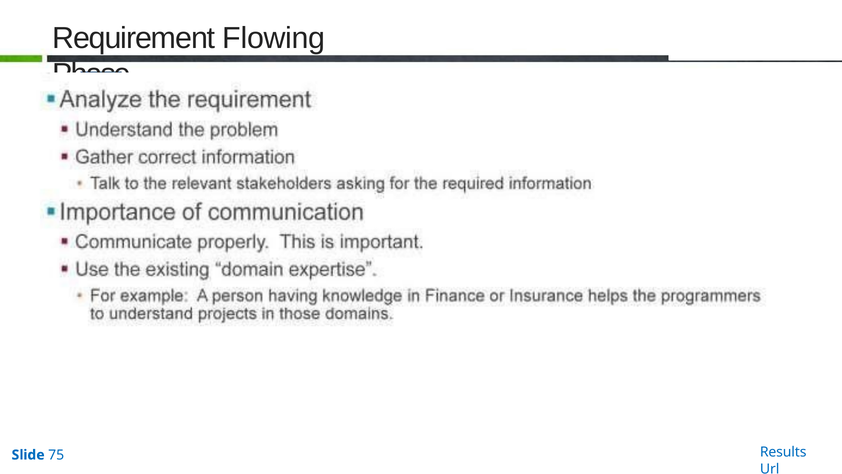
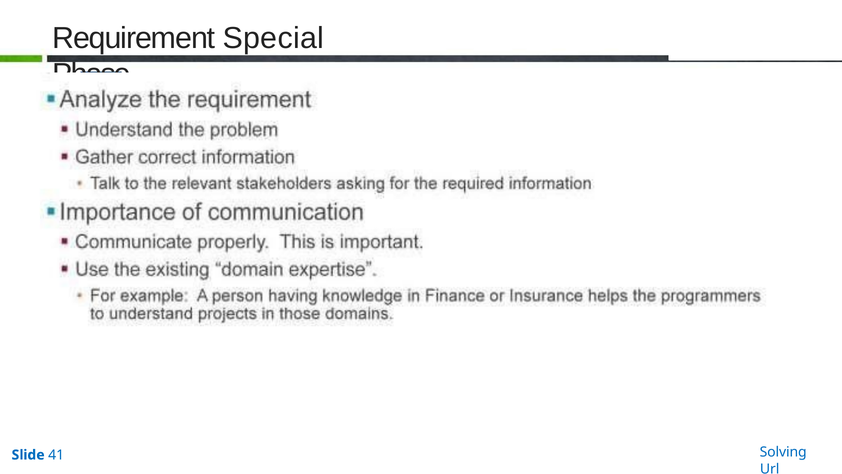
Flowing: Flowing -> Special (273, 38)
Results: Results -> Solving (783, 452)
75: 75 -> 41 (56, 455)
